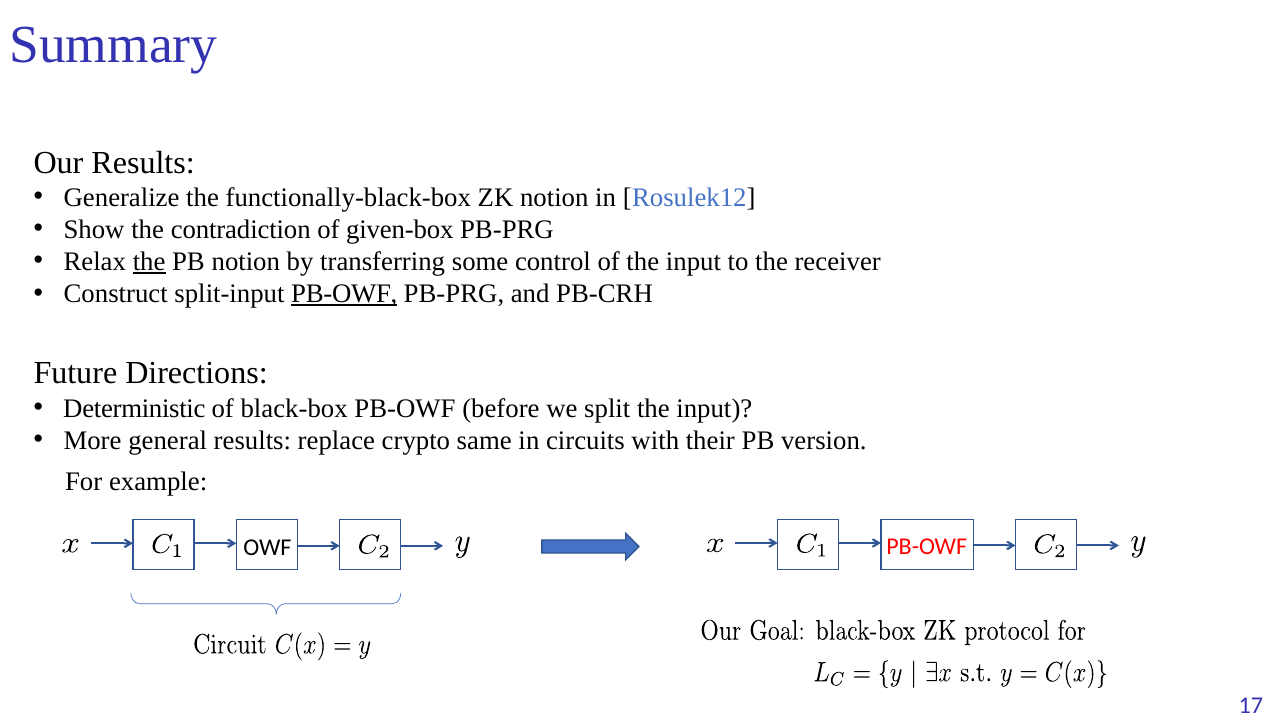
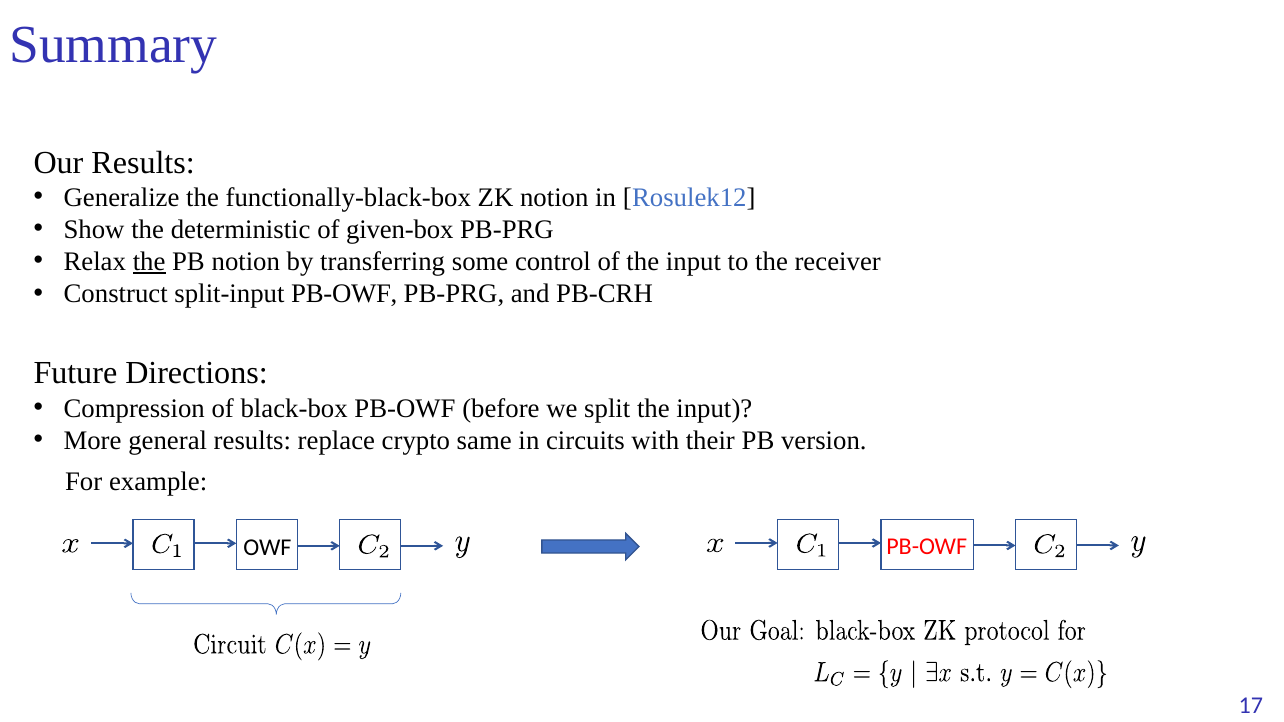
contradiction: contradiction -> deterministic (241, 230)
PB-OWF underline: present -> none (344, 294)
Deterministic: Deterministic -> Compression (134, 408)
